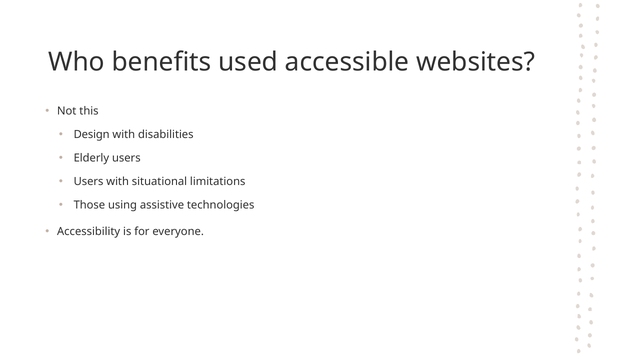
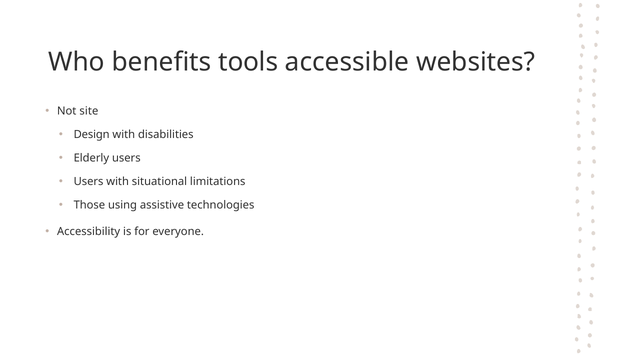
used: used -> tools (248, 62)
this: this -> site (89, 111)
